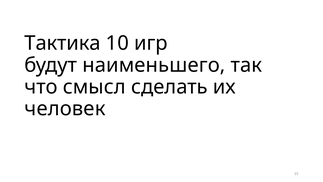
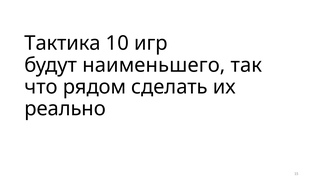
смысл: смысл -> рядом (94, 87)
человек: человек -> реально (65, 109)
